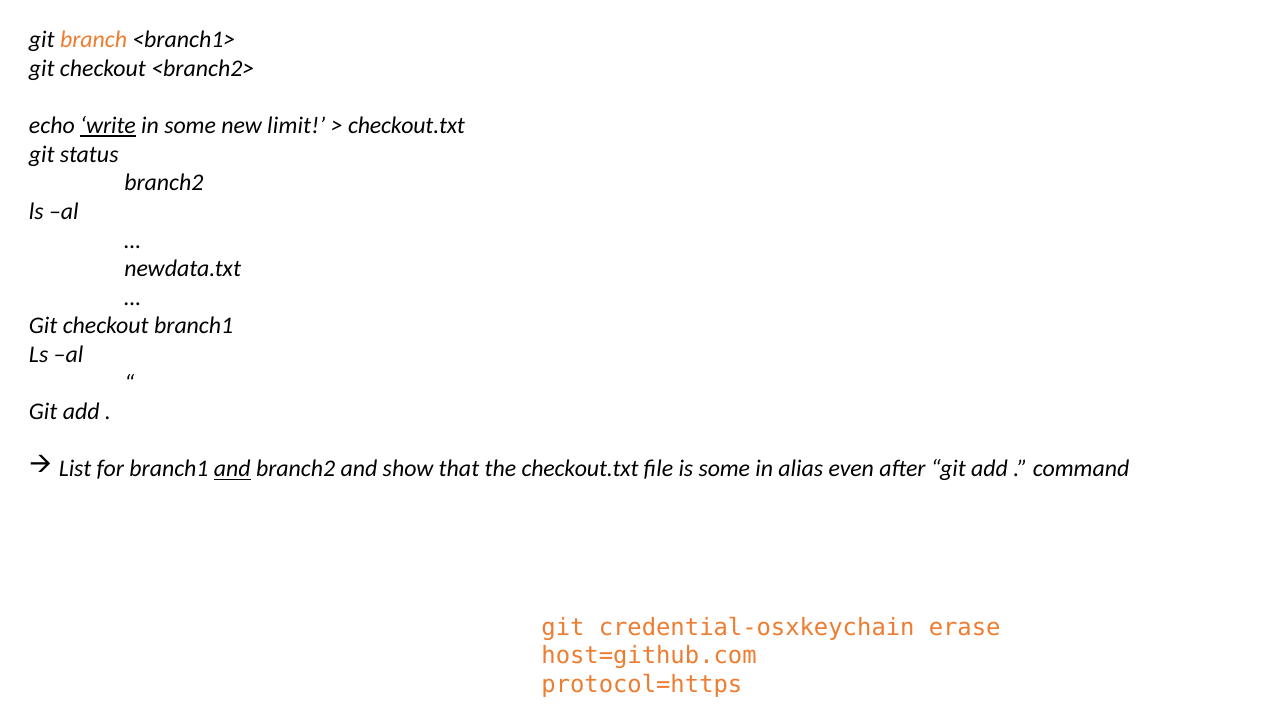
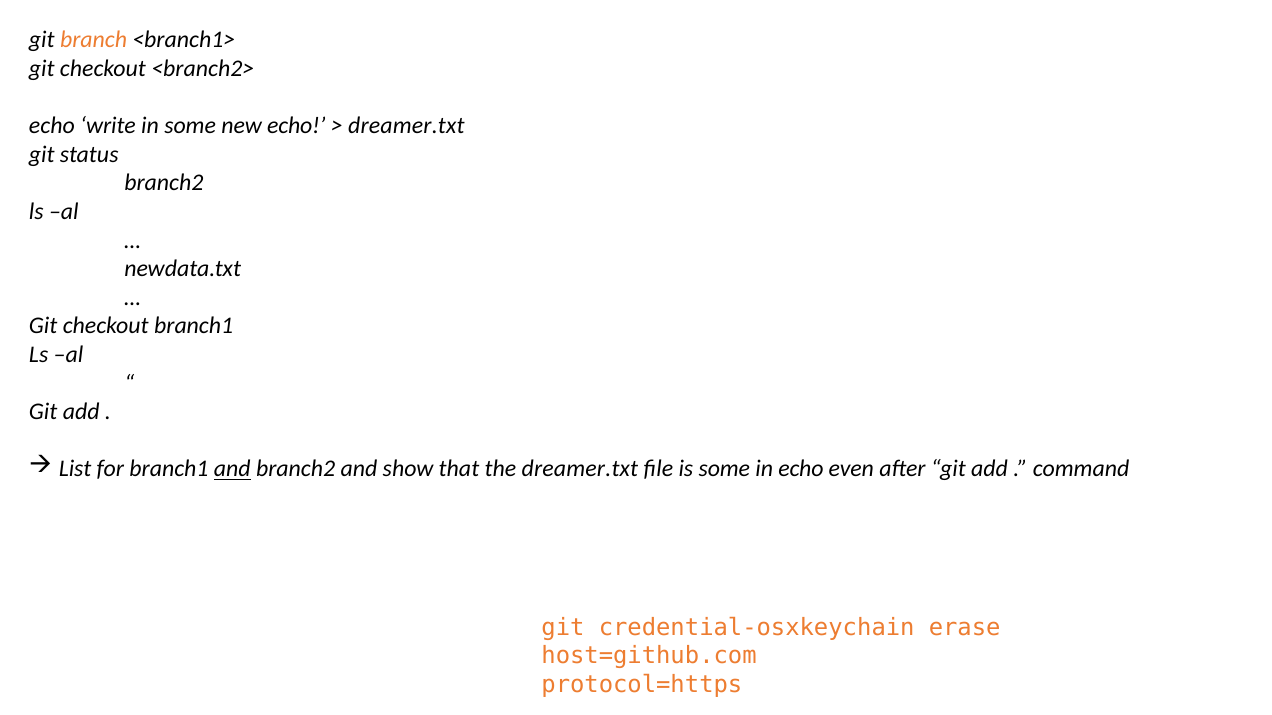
write underline: present -> none (108, 126)
new limit: limit -> echo (296, 126)
checkout.txt: checkout.txt -> dreamer.txt (406, 126)
the checkout.txt: checkout.txt -> dreamer.txt (580, 469)
in alias: alias -> echo (801, 469)
